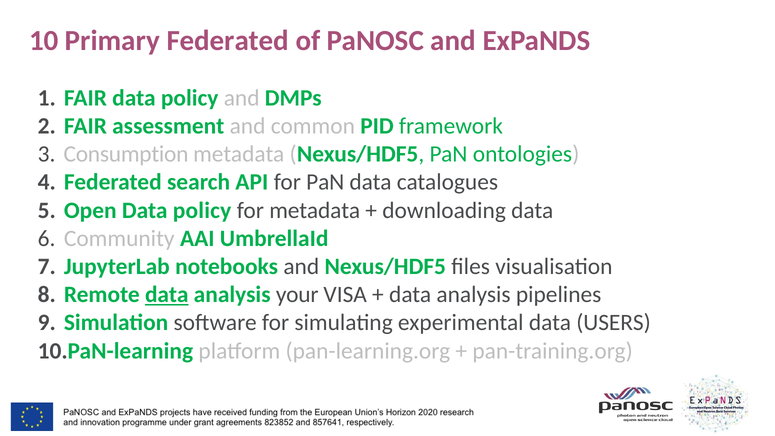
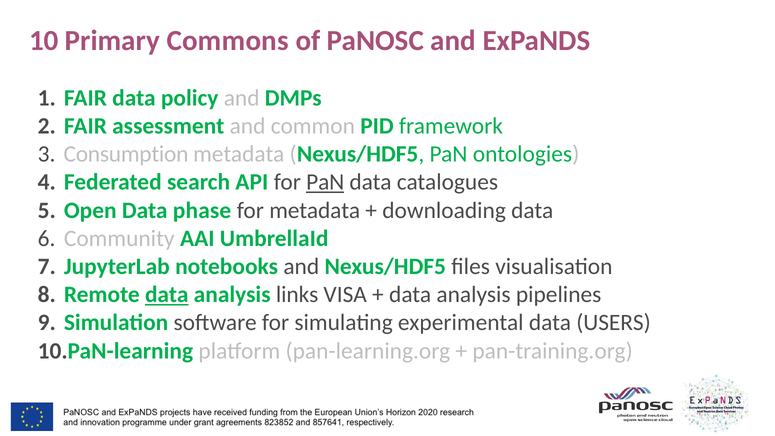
Primary Federated: Federated -> Commons (228, 40)
PaN underline: none -> present (325, 182)
Open Data policy: policy -> phase (202, 210)
your: your -> links (297, 295)
